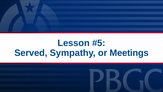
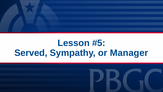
Meetings: Meetings -> Manager (129, 53)
